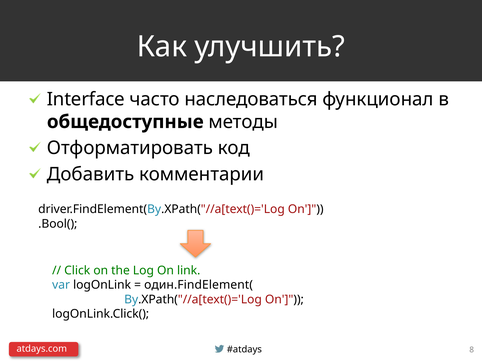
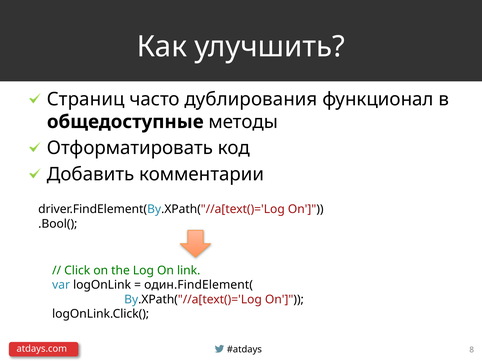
Interface: Interface -> Страниц (86, 99)
наследоваться: наследоваться -> дублирования (251, 99)
